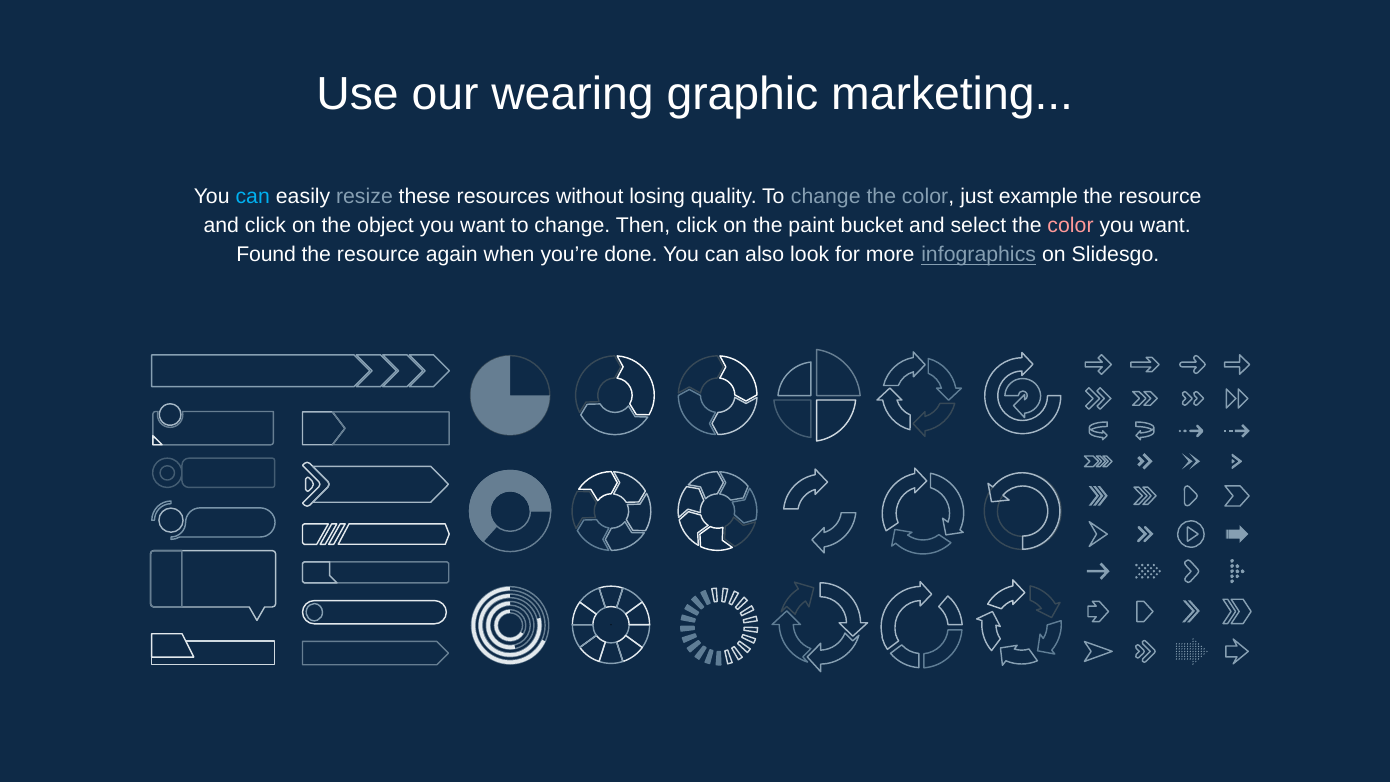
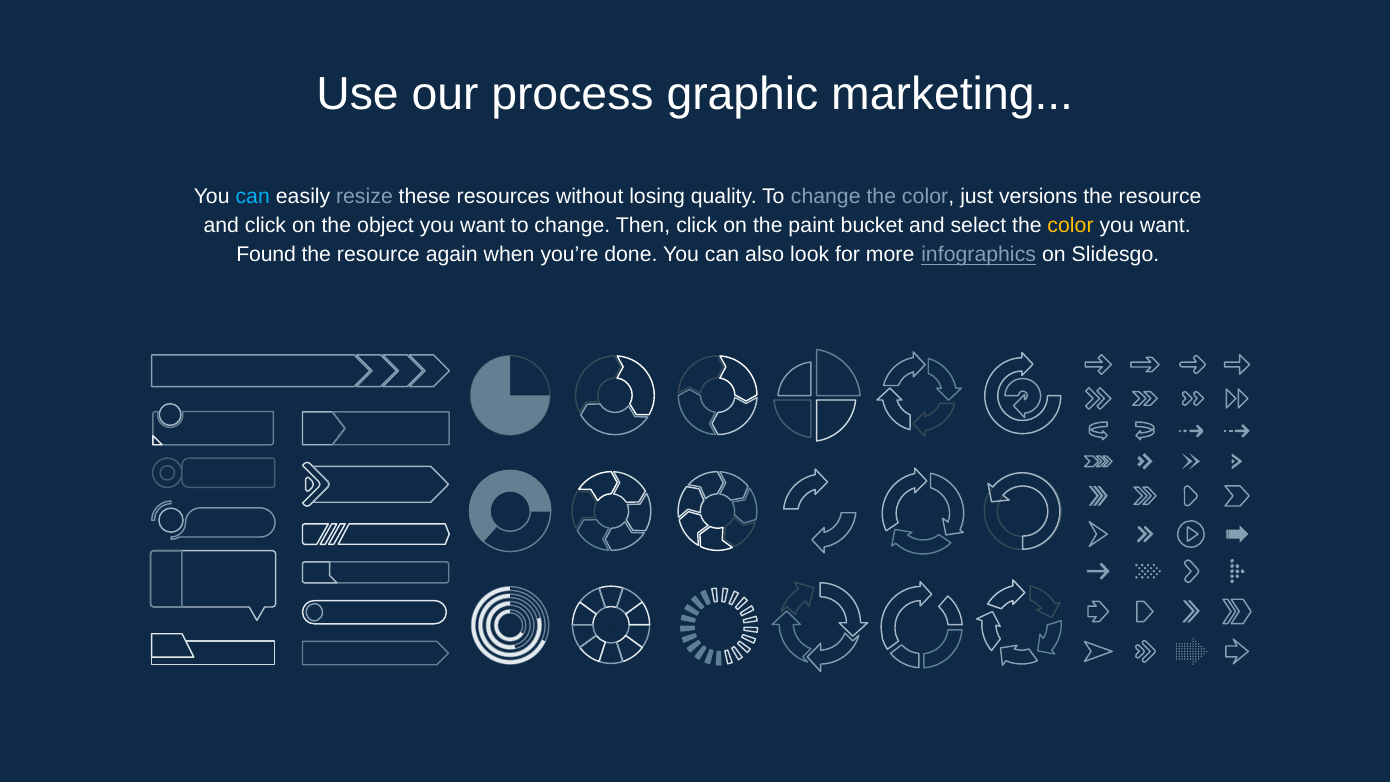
wearing: wearing -> process (572, 94)
example: example -> versions (1038, 196)
color colour: pink -> yellow (1071, 226)
